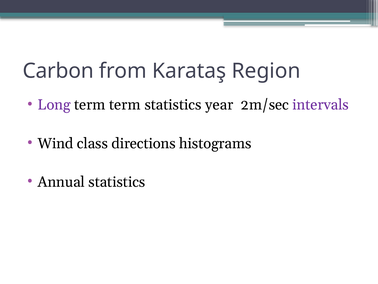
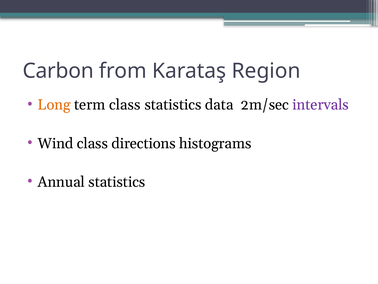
Long colour: purple -> orange (54, 105)
term term: term -> class (125, 105)
year: year -> data (219, 105)
